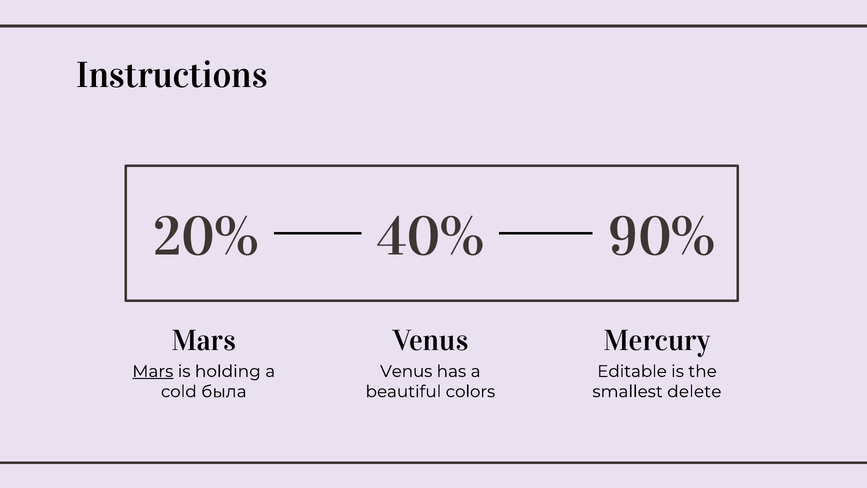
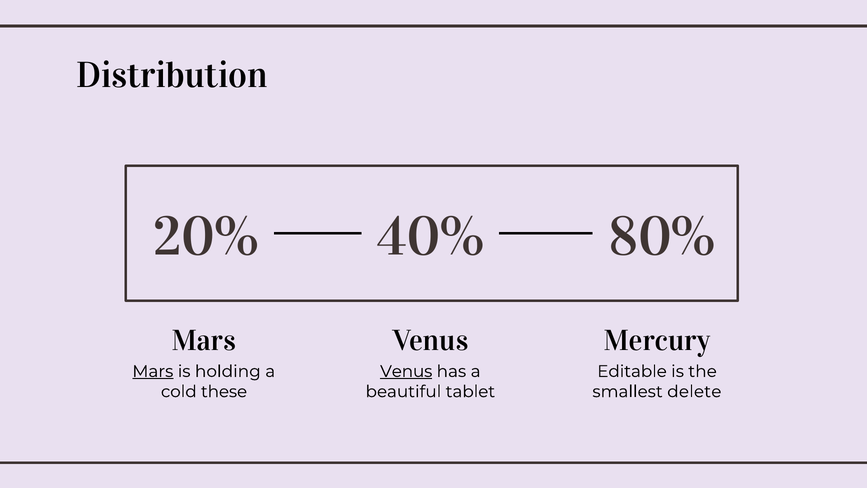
Instructions: Instructions -> Distribution (172, 75)
90%: 90% -> 80% (661, 237)
Venus underline: none -> present (406, 371)
была: была -> these (224, 391)
colors: colors -> tablet (470, 391)
